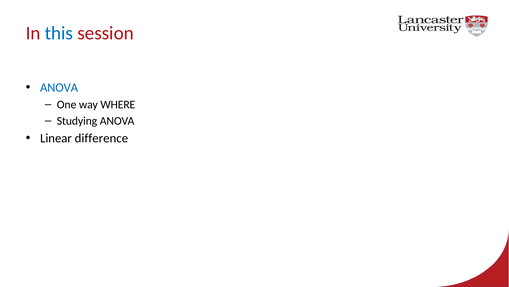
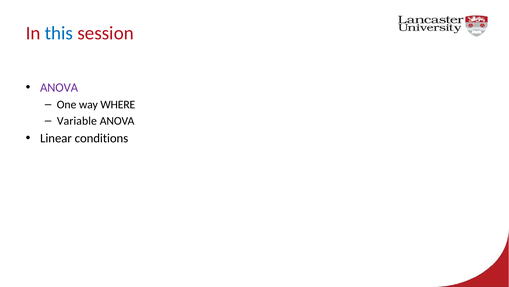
ANOVA colour: blue -> purple (59, 87)
Studying: Studying -> Variable (77, 121)
difference: difference -> conditions (101, 138)
